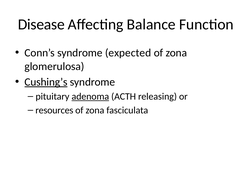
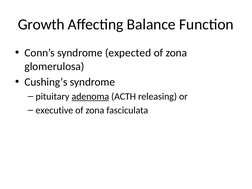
Disease: Disease -> Growth (41, 24)
Cushing’s underline: present -> none (46, 82)
resources: resources -> executive (54, 110)
